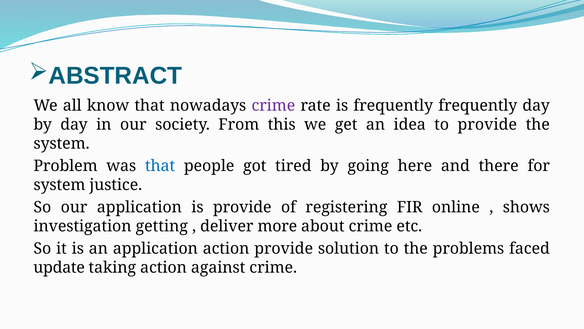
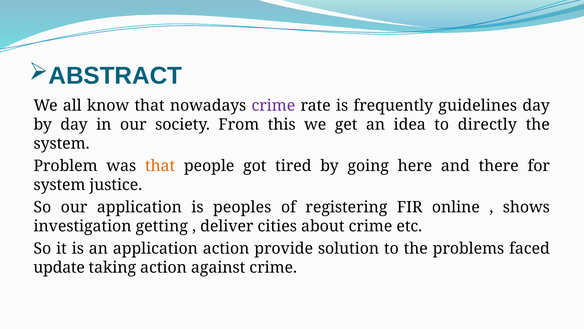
frequently frequently: frequently -> guidelines (478, 105)
to provide: provide -> directly (487, 125)
that colour: blue -> orange (160, 166)
is provide: provide -> peoples (242, 207)
more: more -> cities (277, 226)
